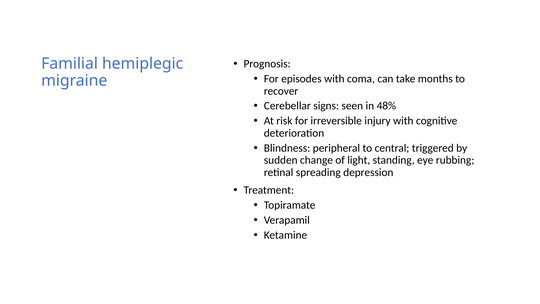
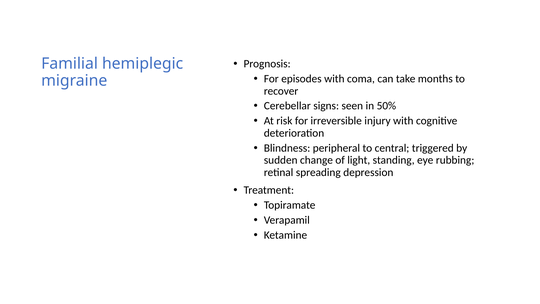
48%: 48% -> 50% (386, 106)
